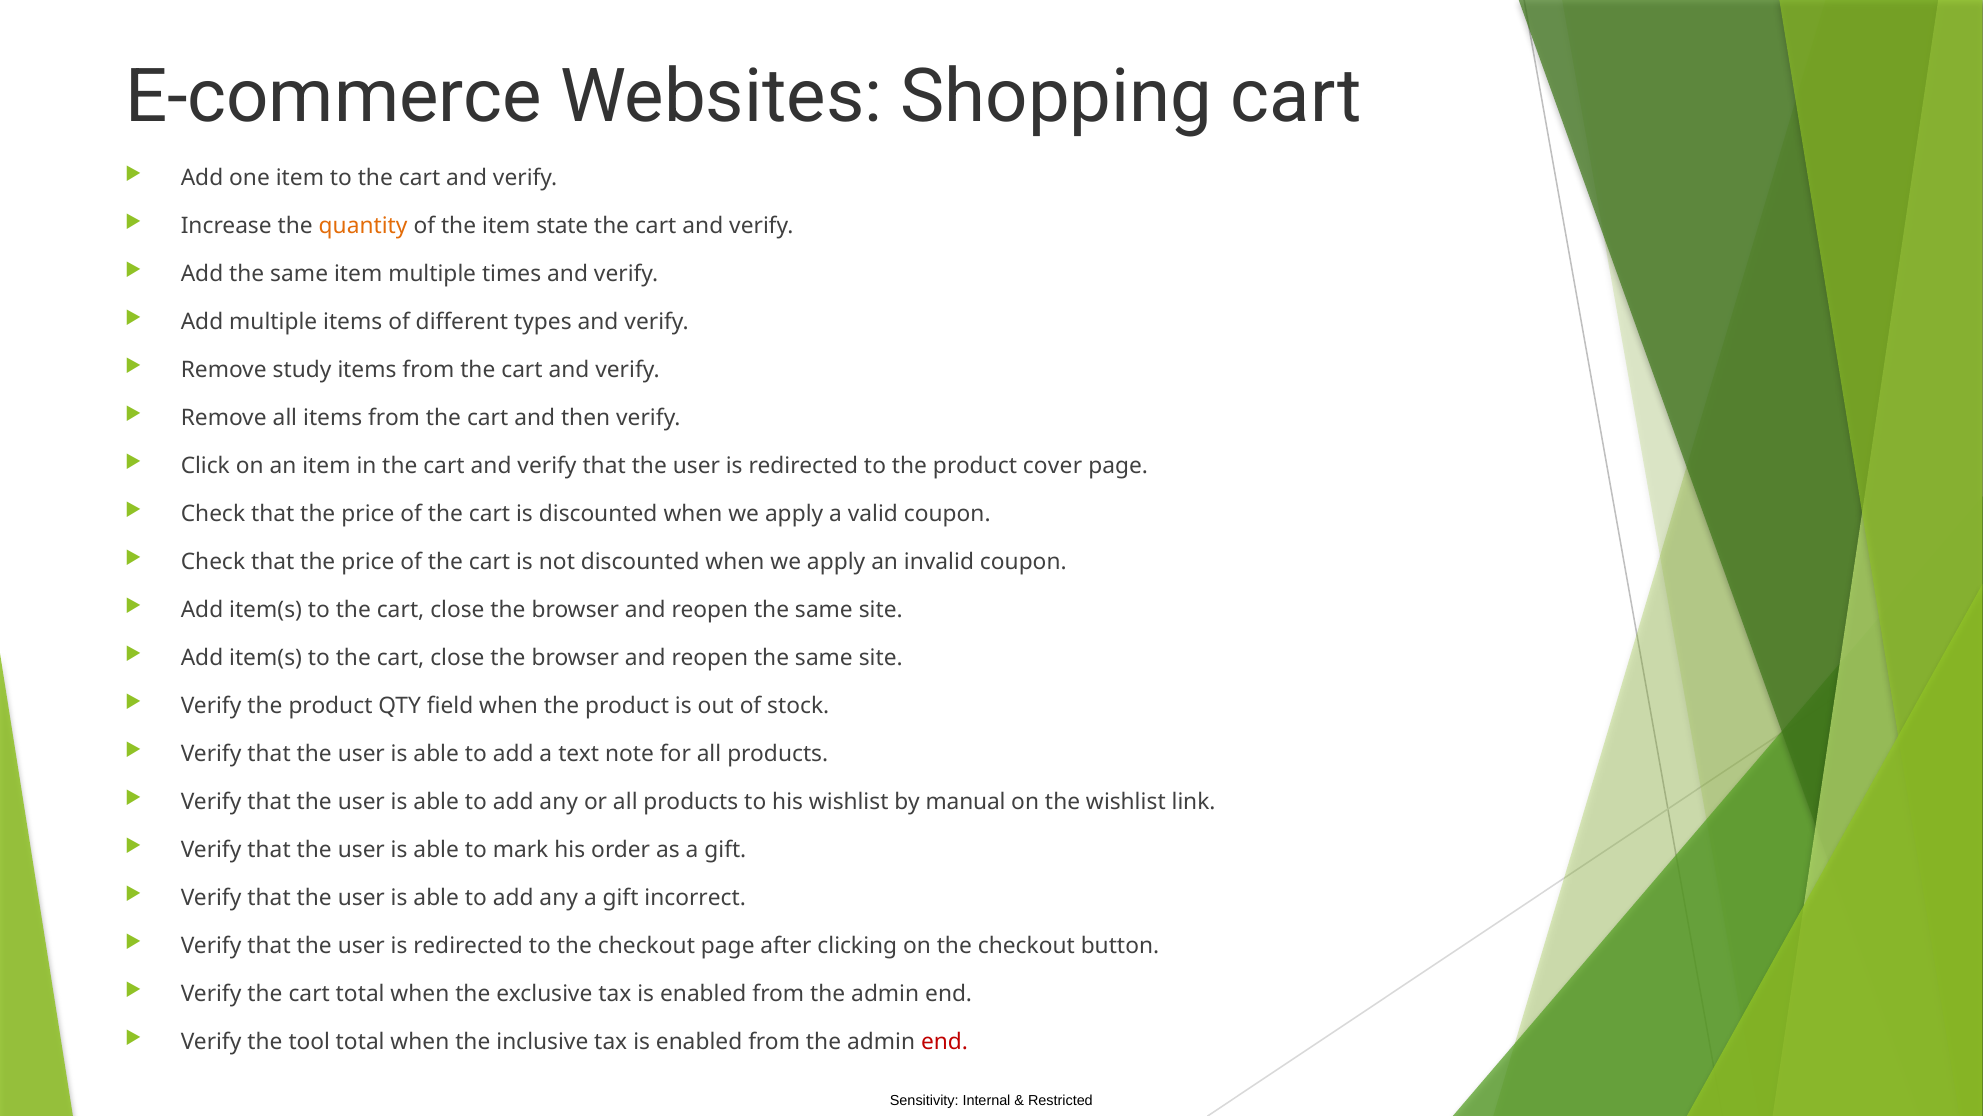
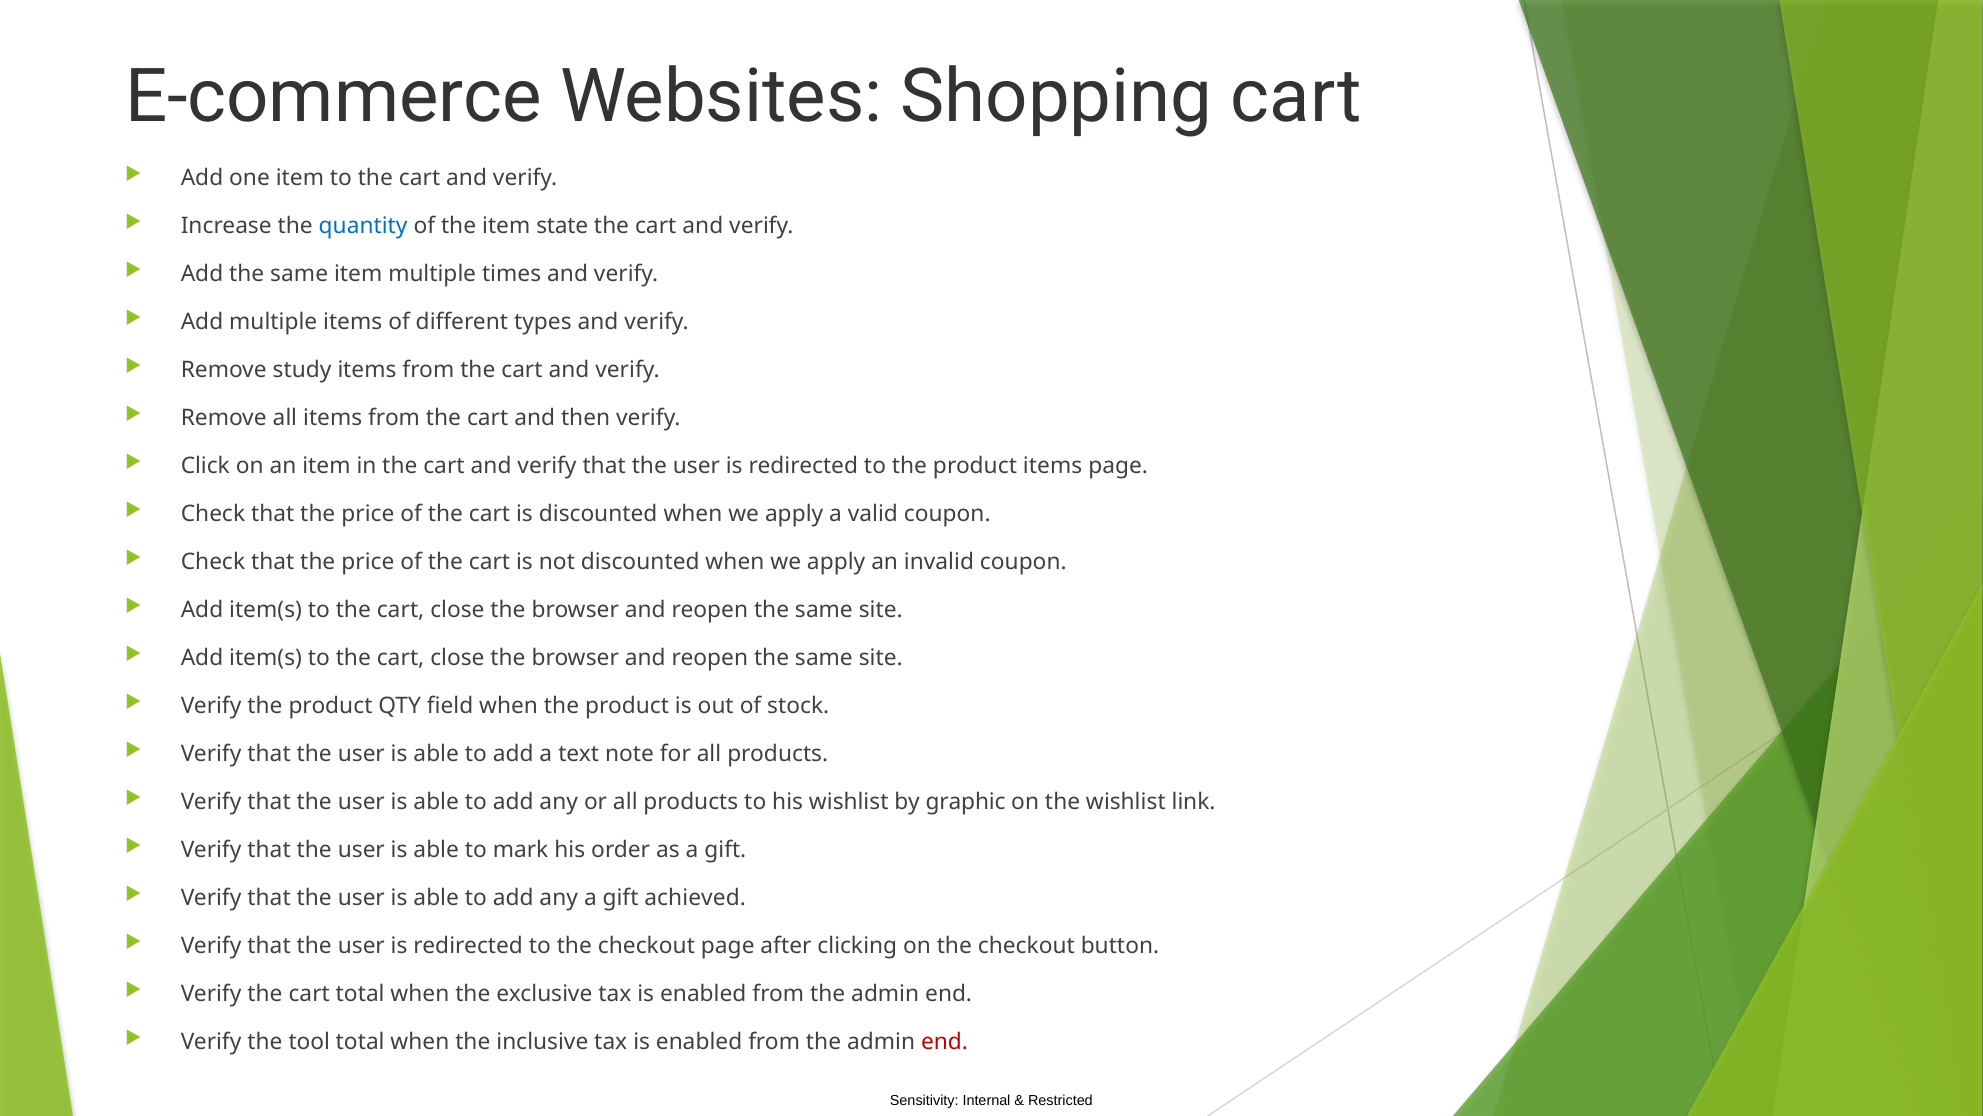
quantity colour: orange -> blue (363, 226)
product cover: cover -> items (1053, 466)
manual: manual -> graphic (966, 801)
incorrect: incorrect -> achieved (695, 897)
